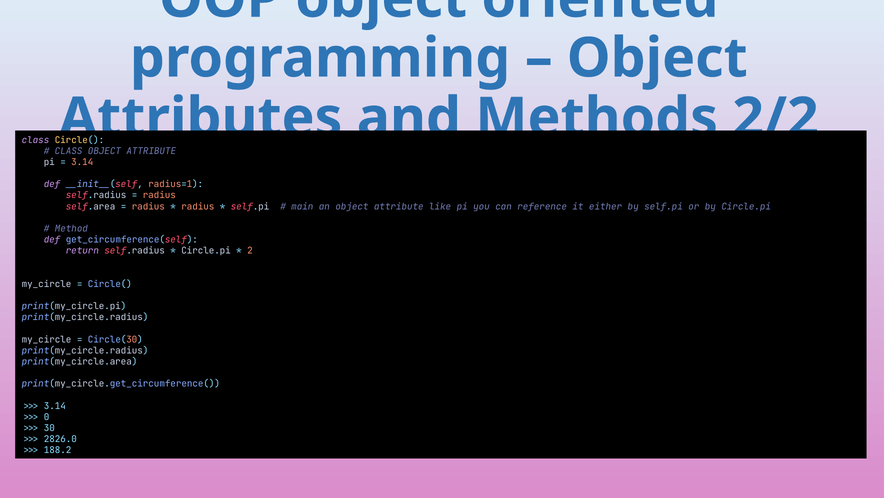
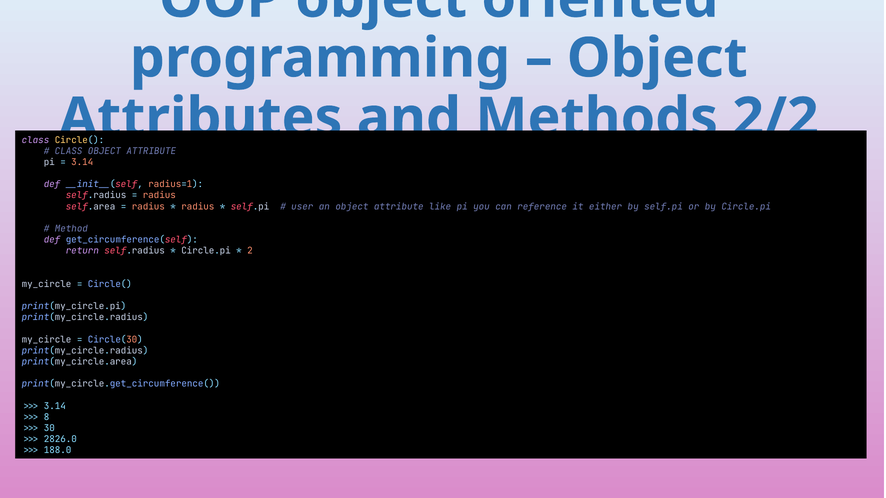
main: main -> user (302, 207)
0: 0 -> 8 (47, 417)
188.2: 188.2 -> 188.0 (58, 451)
